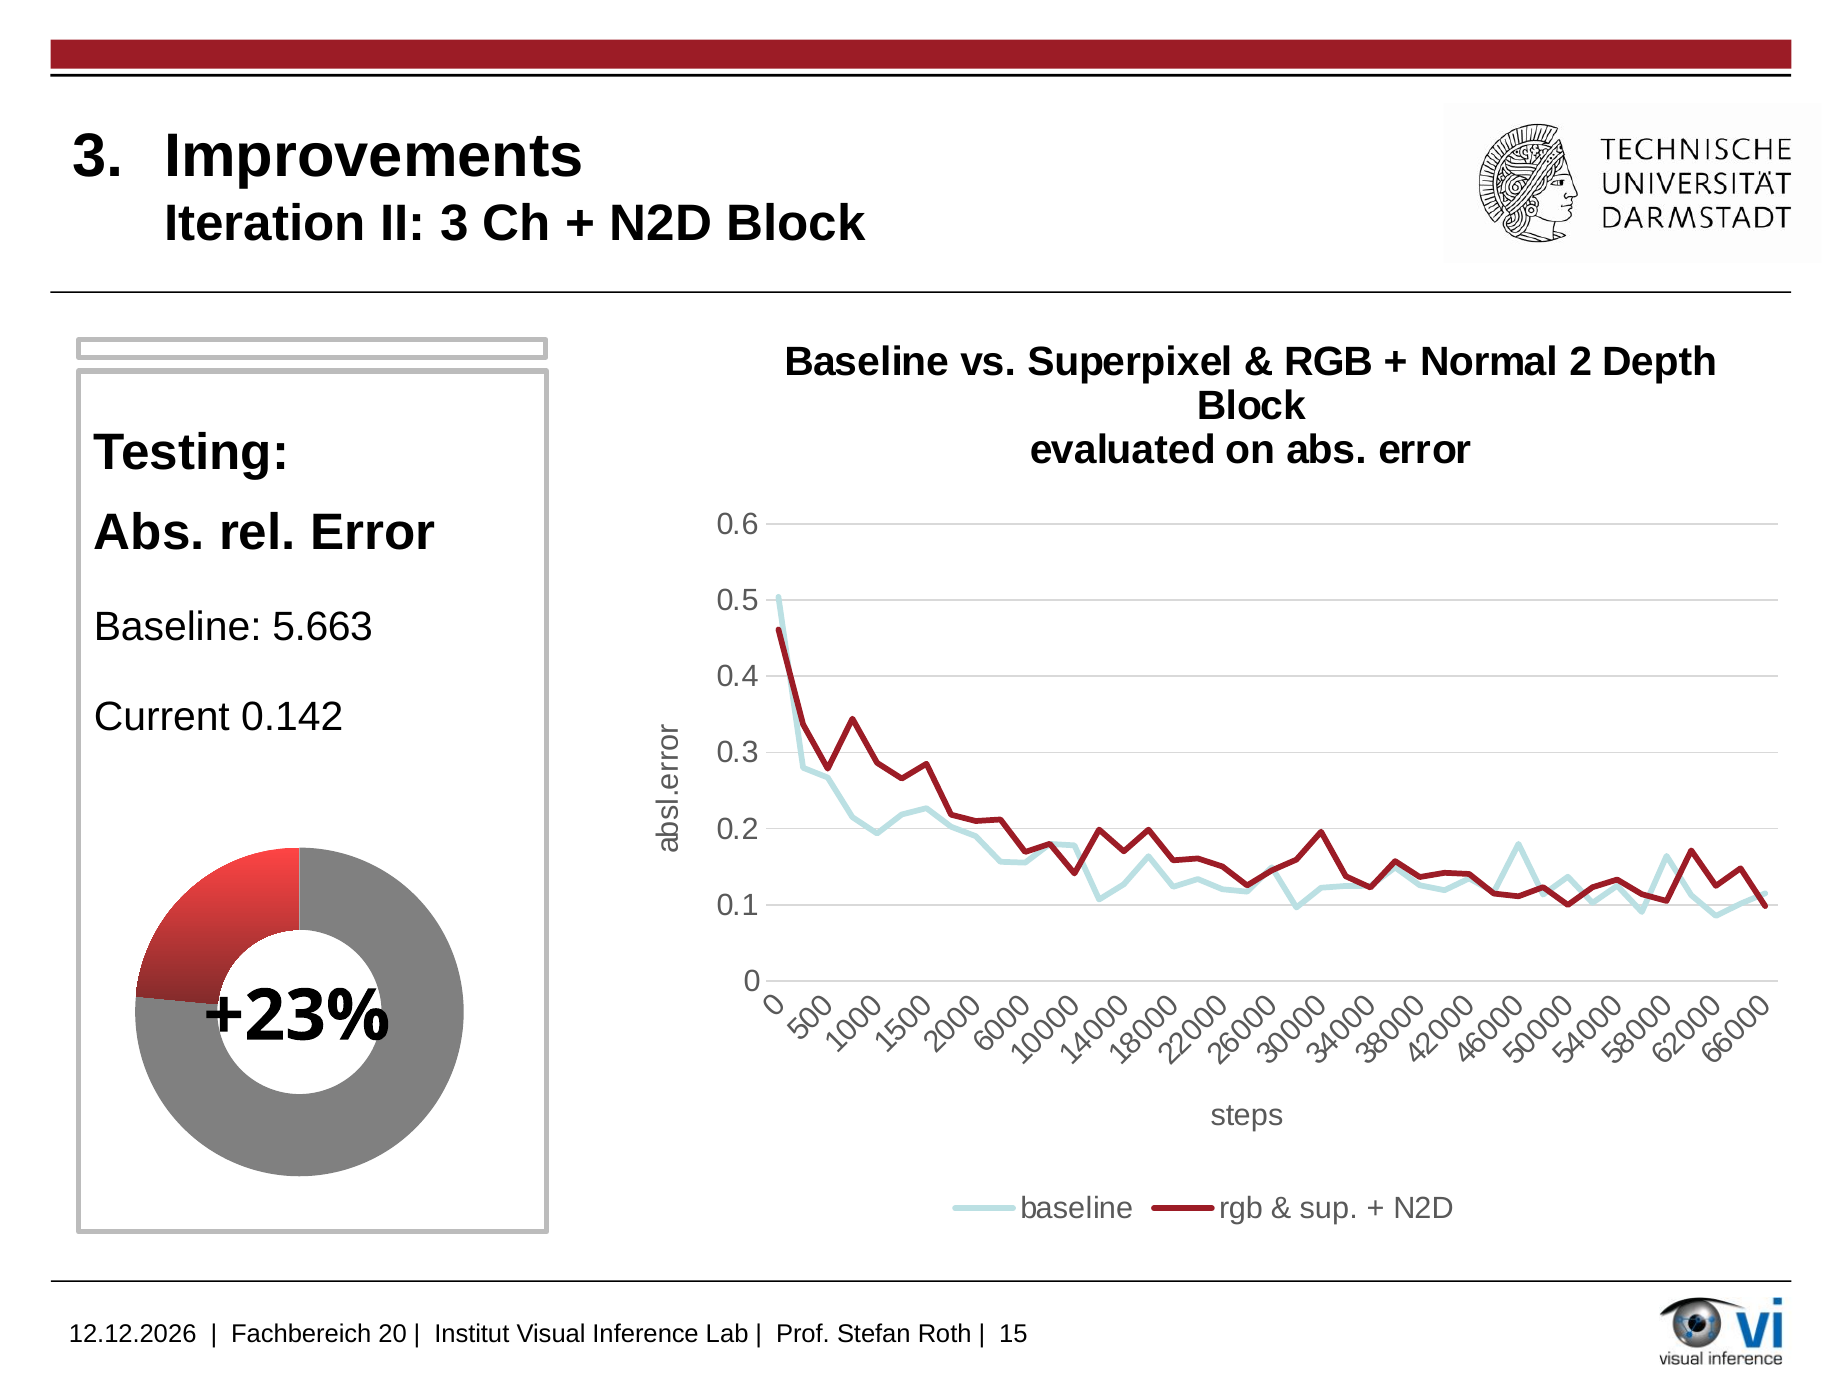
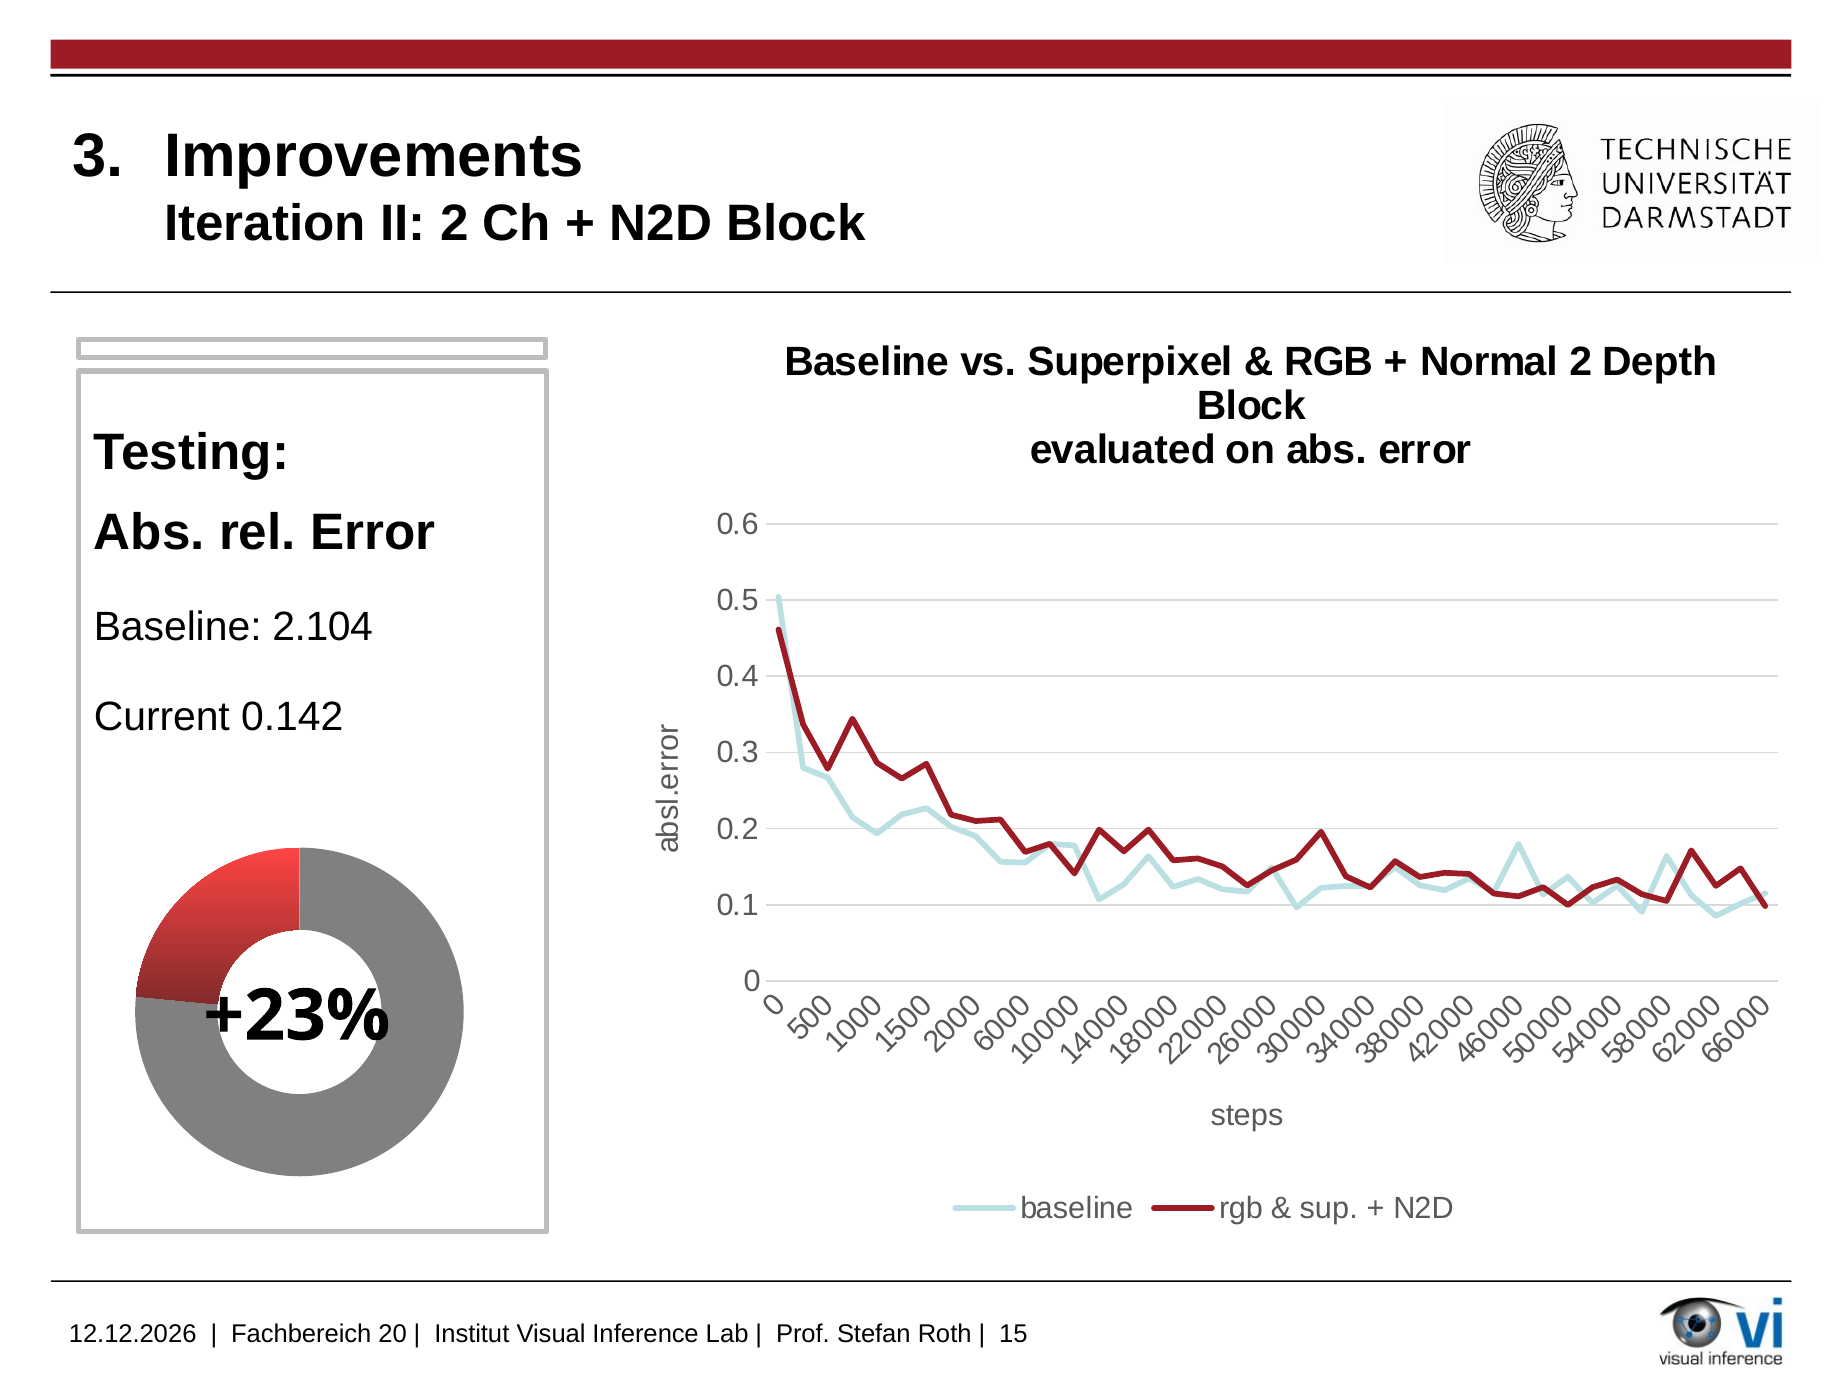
II 3: 3 -> 2 (454, 223)
5.663: 5.663 -> 2.104 (323, 627)
